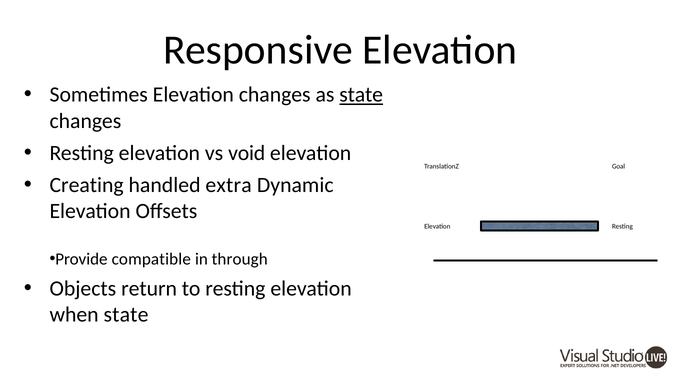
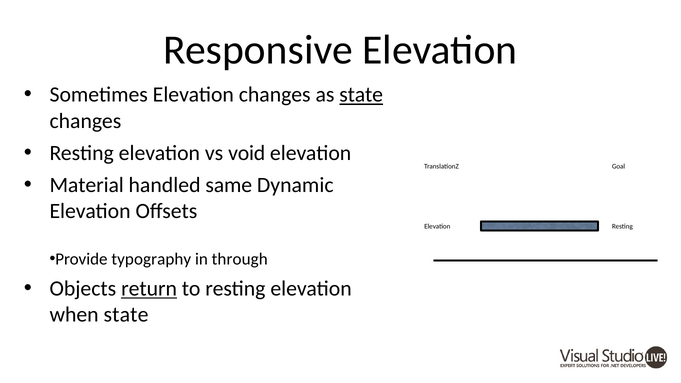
Creating: Creating -> Material (87, 185)
extra: extra -> same (229, 185)
compatible: compatible -> typography (151, 259)
return underline: none -> present (149, 289)
